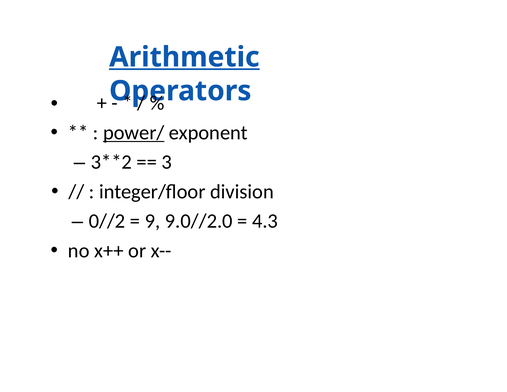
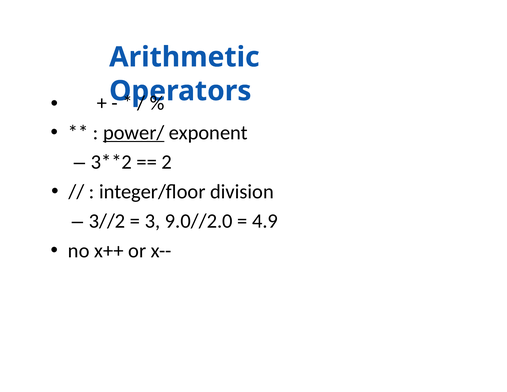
Arithmetic underline: present -> none (184, 57)
3: 3 -> 2 (167, 162)
0//2: 0//2 -> 3//2 (107, 221)
9: 9 -> 3 (152, 221)
4.3: 4.3 -> 4.9 (265, 221)
